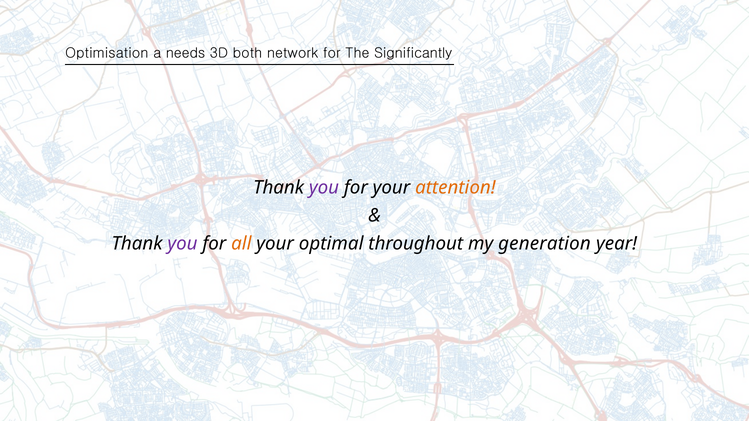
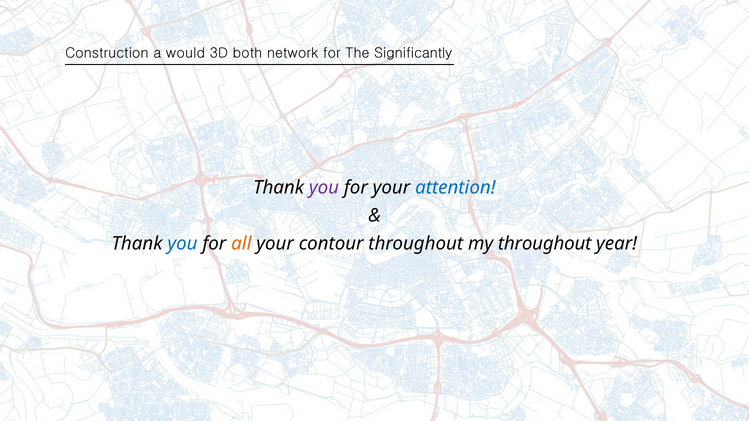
Optimisation: Optimisation -> Construction (107, 53)
needs: needs -> would (185, 53)
attention colour: orange -> blue (455, 188)
you colour: purple -> blue (182, 244)
optimal: optimal -> contour (331, 244)
my generation: generation -> throughout (545, 244)
